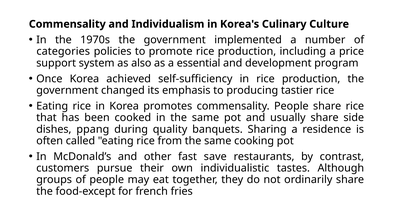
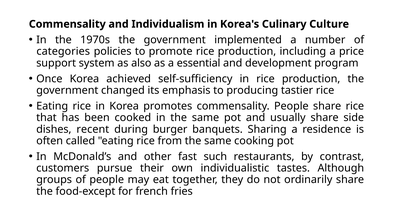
ppang: ppang -> recent (93, 129)
quality: quality -> burger (170, 129)
save: save -> such (215, 156)
